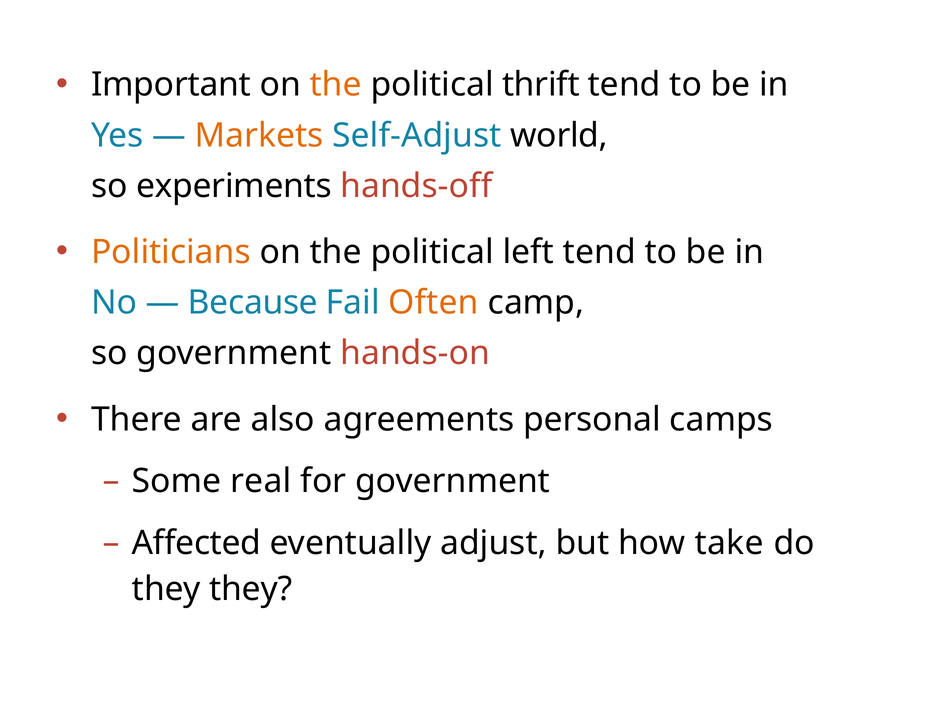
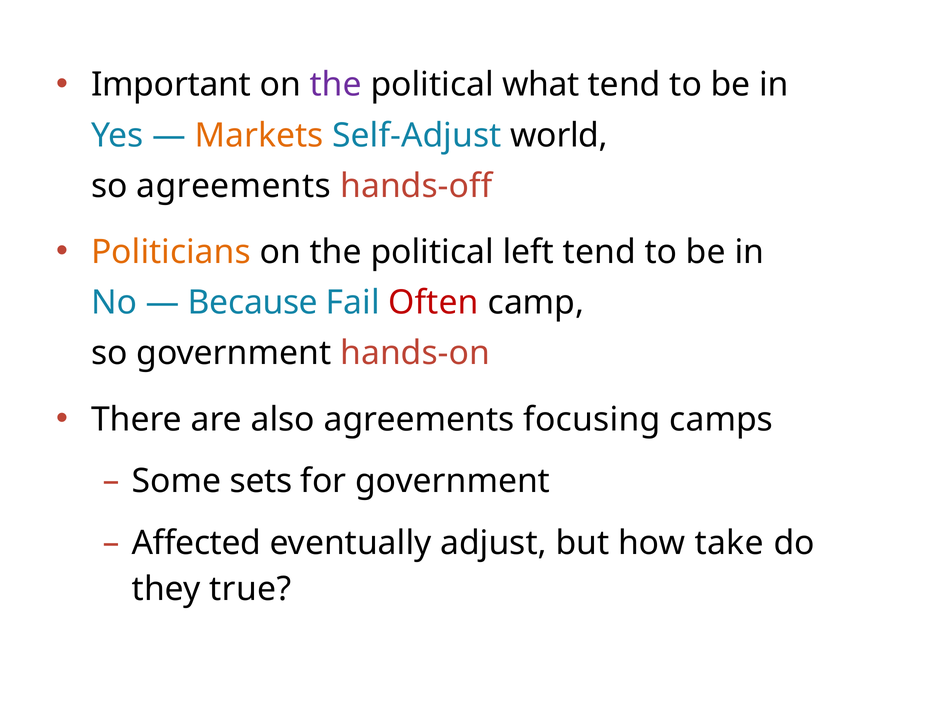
the colour: orange -> purple (336, 85)
thrift: thrift -> what (541, 85)
so experiments: experiments -> agreements (234, 186)
Often colour: orange -> red (433, 303)
personal: personal -> focusing (592, 419)
real: real -> sets (261, 481)
they they: they -> true (250, 589)
